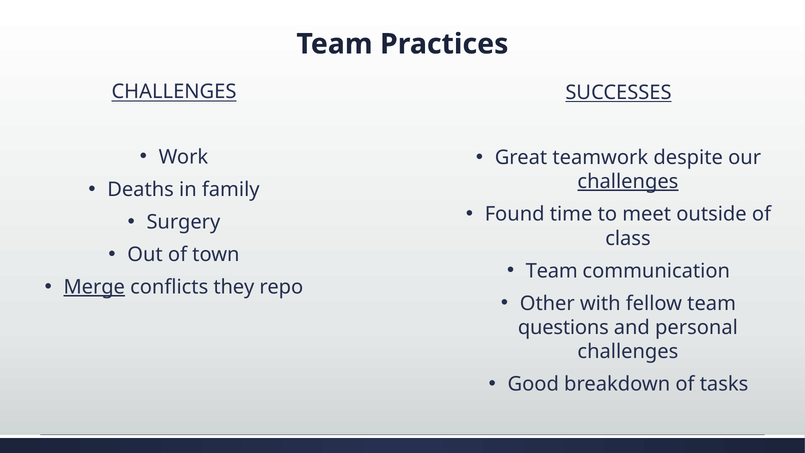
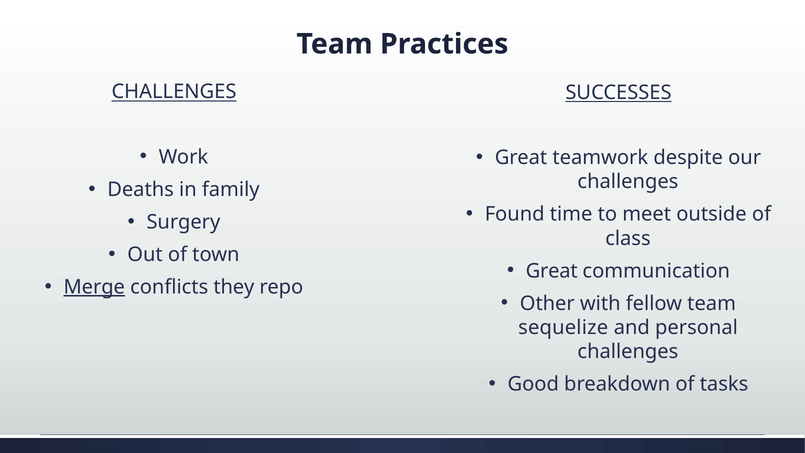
challenges underline: present -> none (628, 182)
Team: Team -> Great (552, 271)
questions: questions -> sequelize (563, 327)
